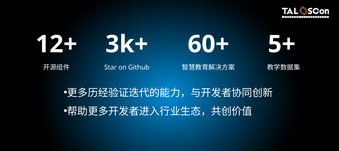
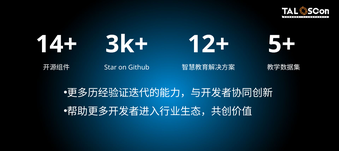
12+: 12+ -> 14+ (56, 44)
60+: 60+ -> 12+ (208, 44)
